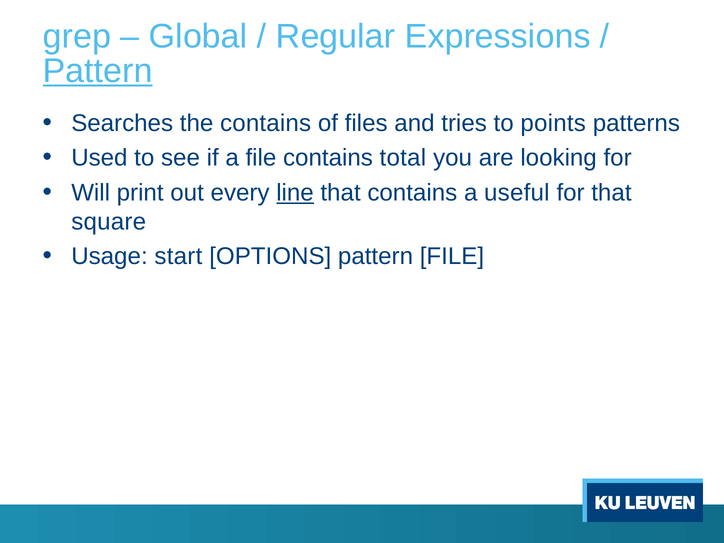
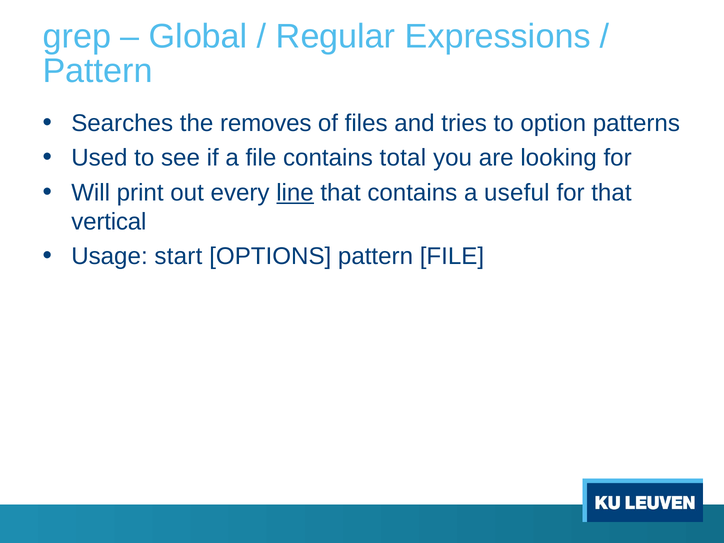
Pattern underline: present -> none (98, 71)
the contains: contains -> removes (266, 123)
points: points -> option (553, 123)
square: square -> vertical (109, 222)
